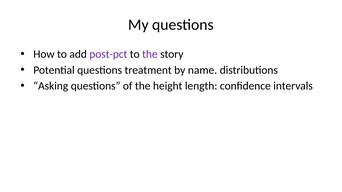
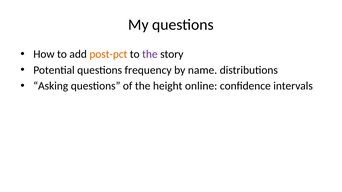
post-pct colour: purple -> orange (108, 54)
treatment: treatment -> frequency (148, 70)
length: length -> online (201, 86)
